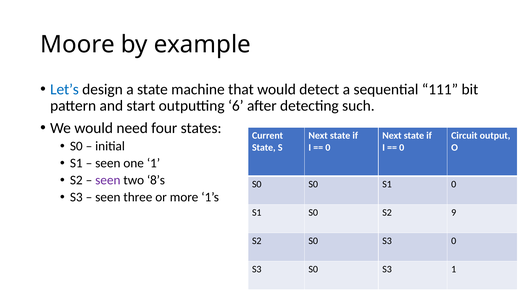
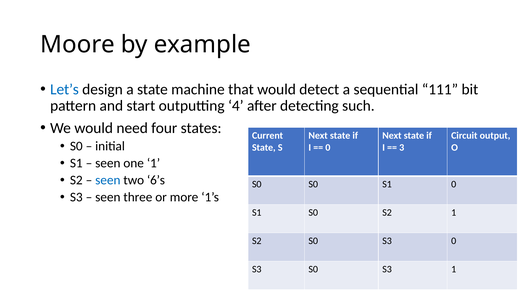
6: 6 -> 4 (236, 106)
0: 0 -> 3 (402, 148)
seen colour: purple -> blue (108, 180)
8’s: 8’s -> 6’s (156, 180)
S2 9: 9 -> 1 (454, 213)
